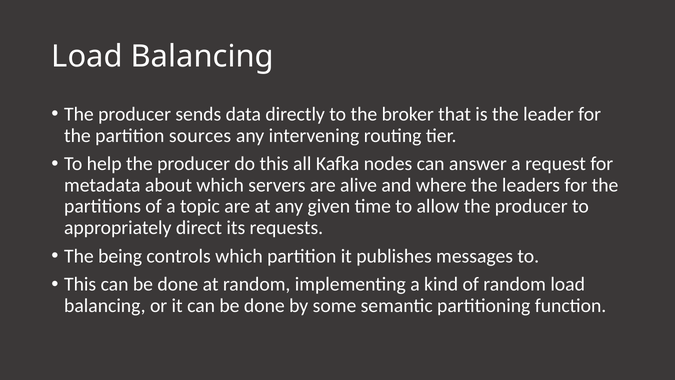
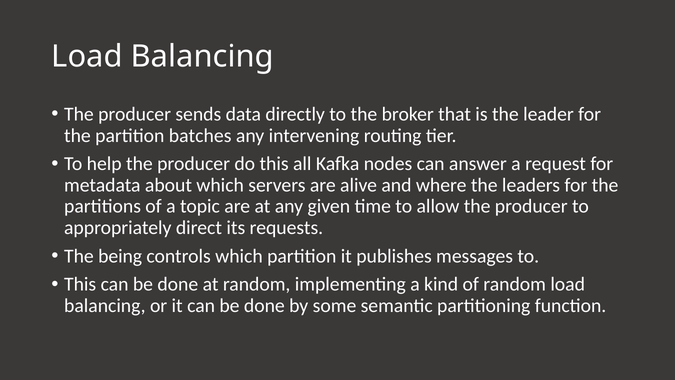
sources: sources -> batches (200, 135)
